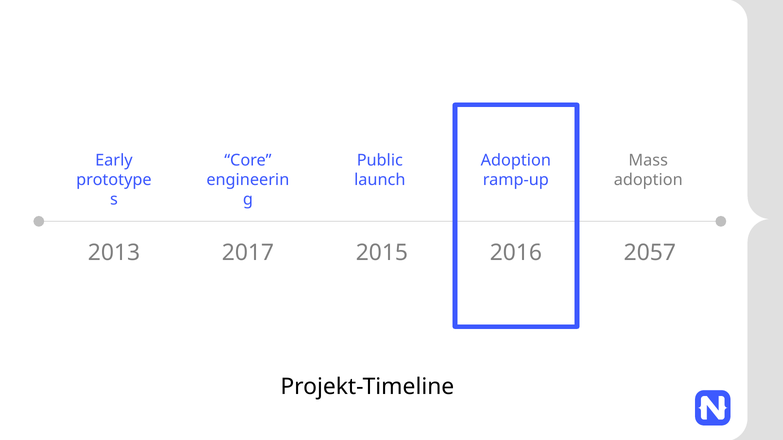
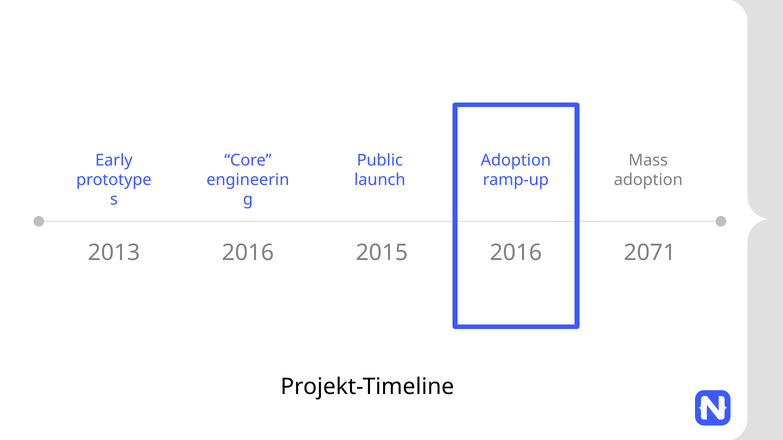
2013 2017: 2017 -> 2016 (248, 253)
2057: 2057 -> 2071 (650, 253)
